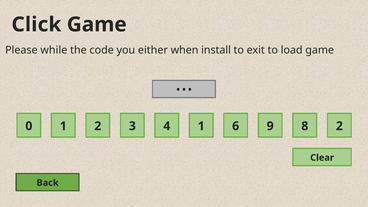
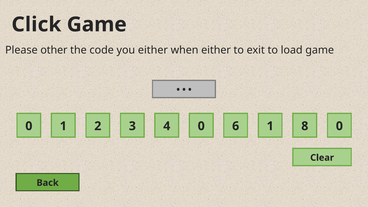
while: while -> other (54, 50)
when install: install -> either (216, 50)
4 1: 1 -> 0 (201, 126)
6 9: 9 -> 1 (270, 126)
0 2: 2 -> 0 (339, 126)
